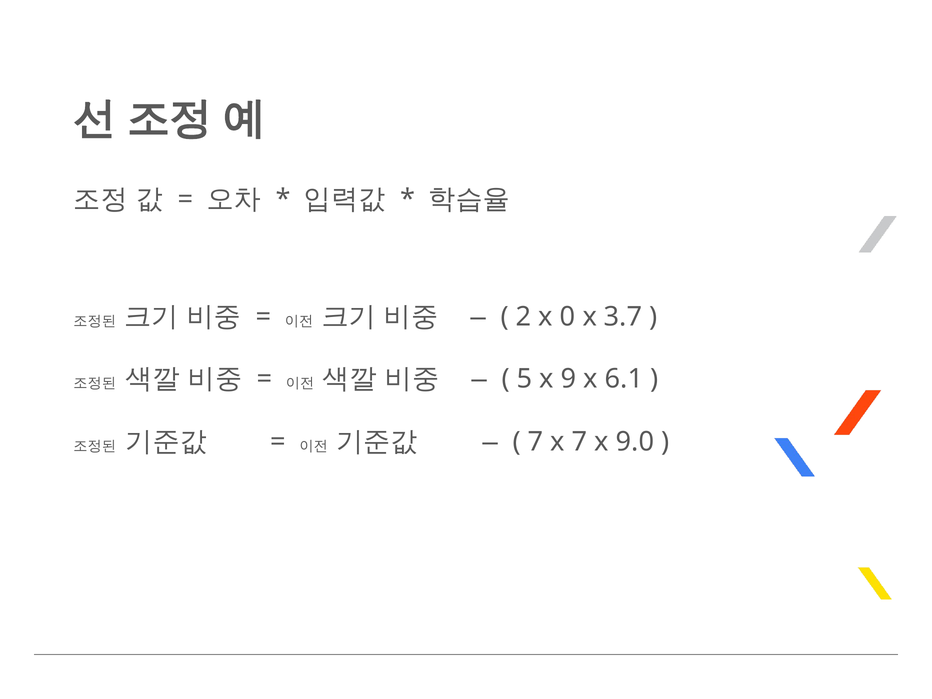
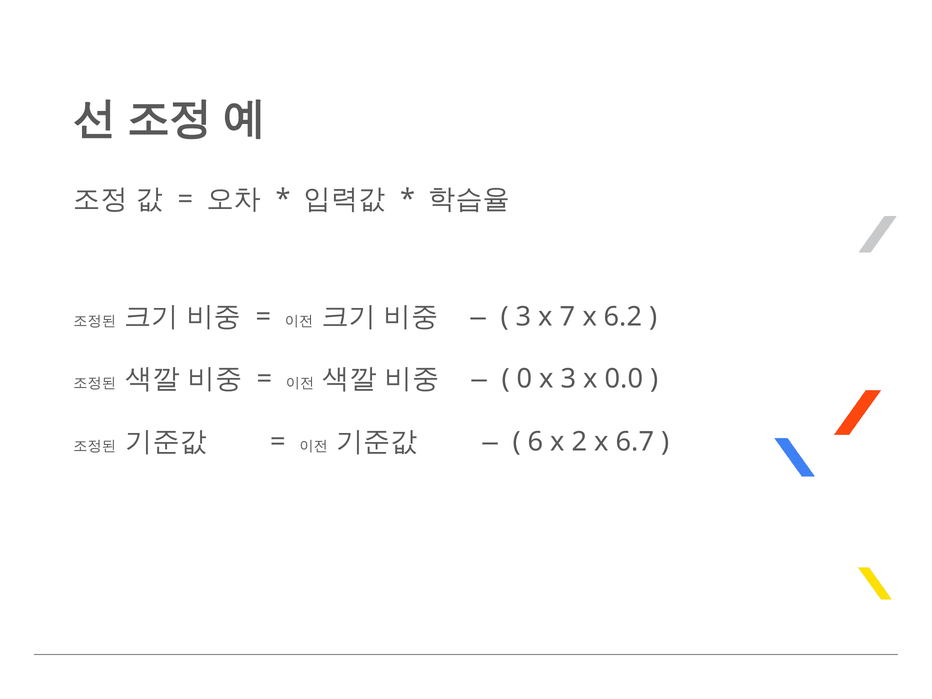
2: 2 -> 3 (524, 317)
0: 0 -> 7 (568, 317)
3.7: 3.7 -> 6.2 (623, 317)
5: 5 -> 0 (525, 379)
x 9: 9 -> 3 (569, 379)
6.1: 6.1 -> 0.0 (624, 379)
7: 7 -> 6 (536, 442)
x 7: 7 -> 2 (579, 442)
9.0: 9.0 -> 6.7 (635, 442)
